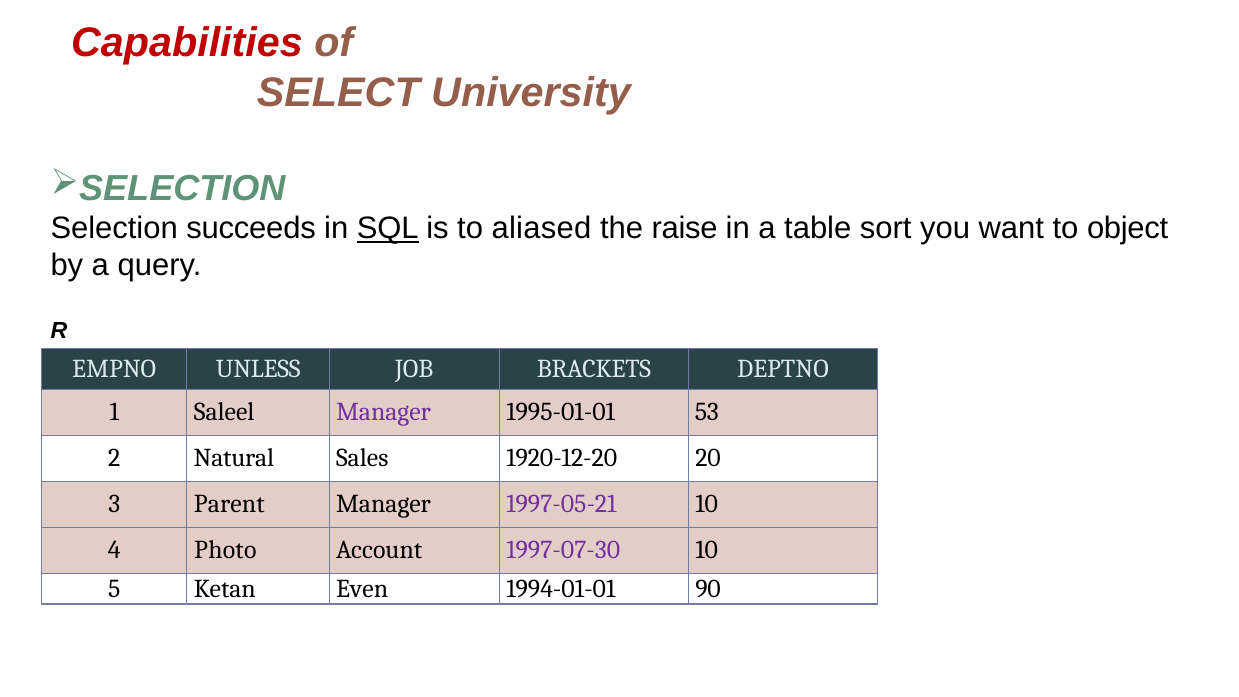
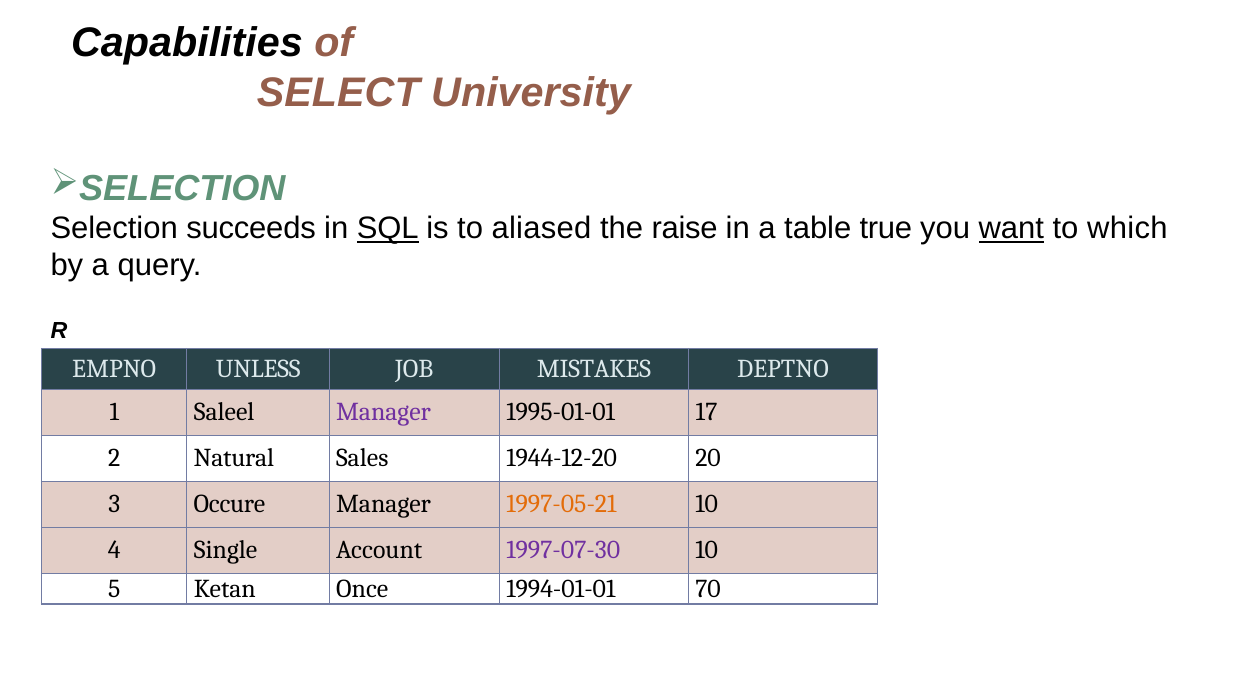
Capabilities colour: red -> black (187, 43)
sort: sort -> true (886, 228)
want underline: none -> present (1011, 228)
object: object -> which (1127, 228)
BRACKETS: BRACKETS -> MISTAKES (594, 369)
53: 53 -> 17 (707, 412)
1920-12-20: 1920-12-20 -> 1944-12-20 (562, 458)
Parent: Parent -> Occure (230, 504)
1997-05-21 colour: purple -> orange (561, 504)
Photo: Photo -> Single (226, 550)
Even: Even -> Once (362, 589)
90: 90 -> 70 (708, 589)
